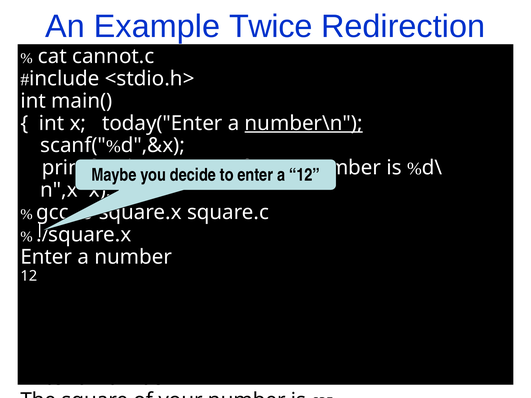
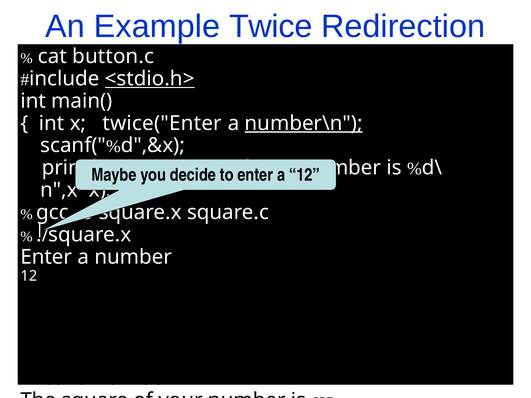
cannot.c: cannot.c -> button.c (113, 56)
<stdio.h> underline: none -> present (150, 79)
today("Enter: today("Enter -> twice("Enter (162, 123)
